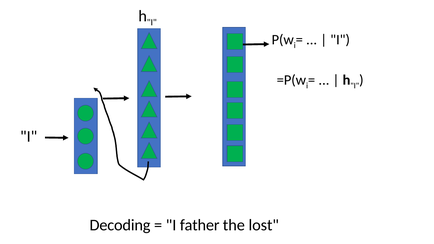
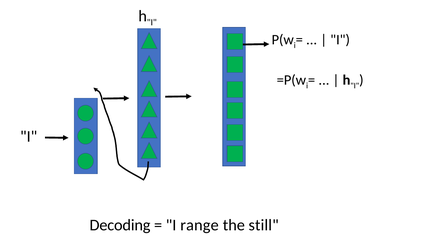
father: father -> range (200, 225)
lost: lost -> still (264, 225)
